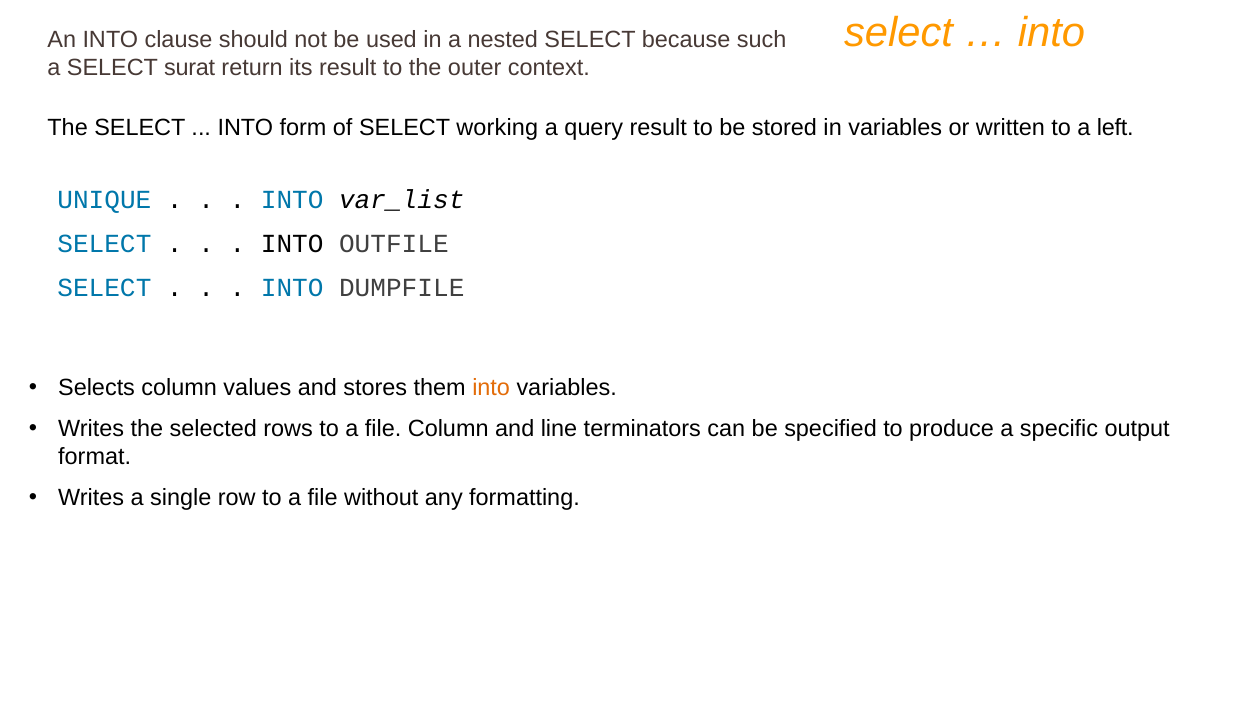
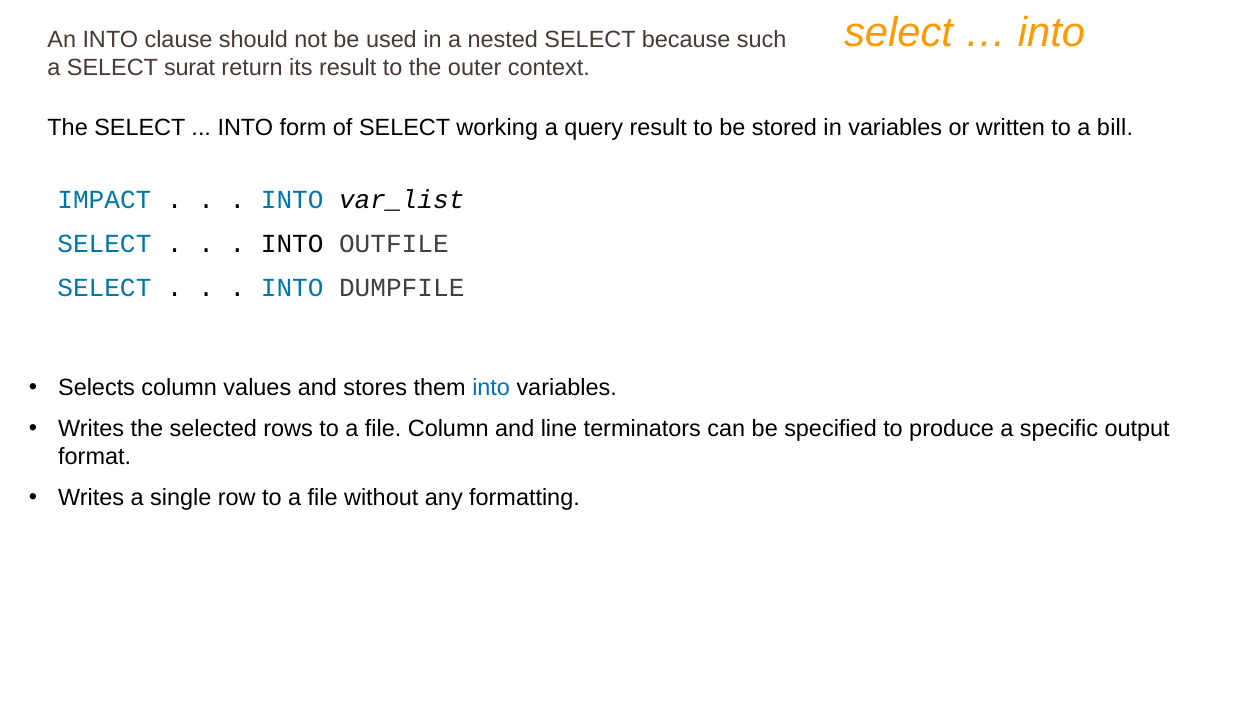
left: left -> bill (1115, 127)
UNIQUE: UNIQUE -> IMPACT (104, 200)
into colour: orange -> blue (491, 388)
